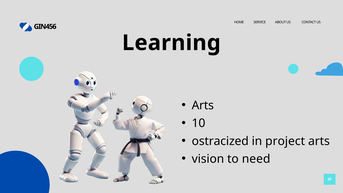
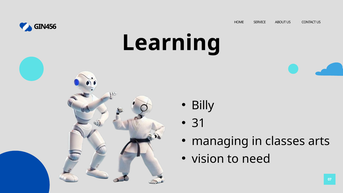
Arts: Arts -> Billy (203, 105)
10: 10 -> 31 (199, 123)
ostracized: ostracized -> managing (220, 141)
project: project -> classes (285, 141)
